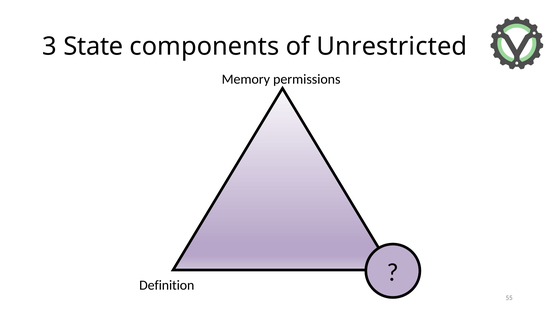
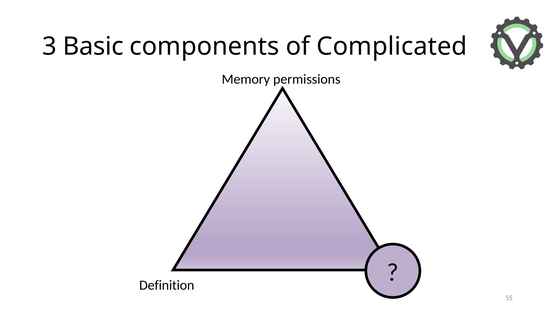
State: State -> Basic (93, 47)
Unrestricted: Unrestricted -> Complicated (392, 47)
